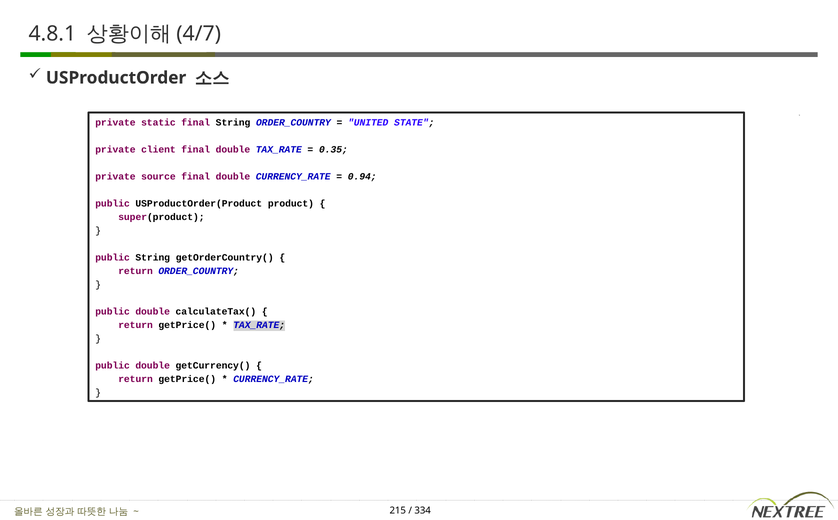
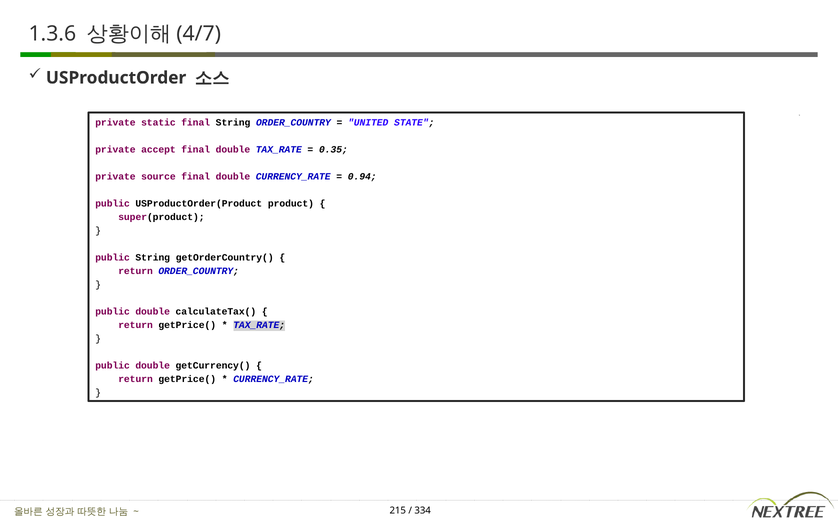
4.8.1: 4.8.1 -> 1.3.6 (52, 34)
client: client -> accept (158, 149)
